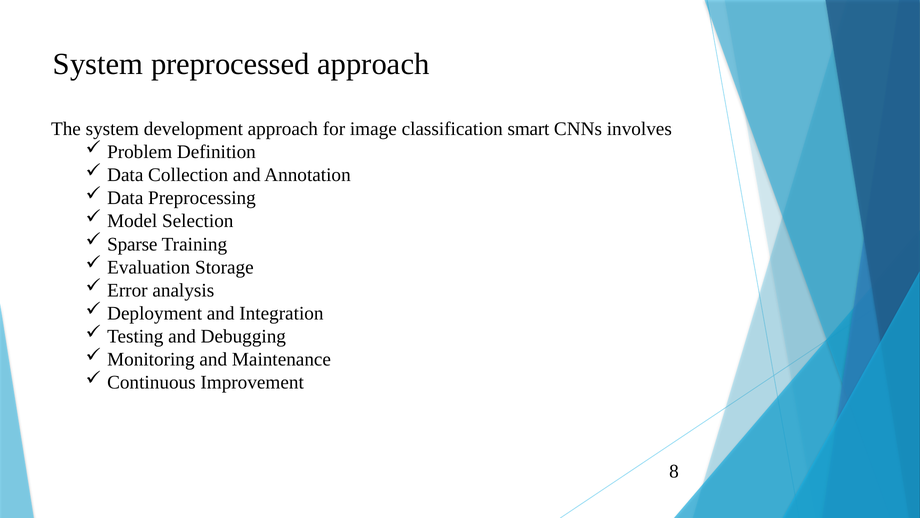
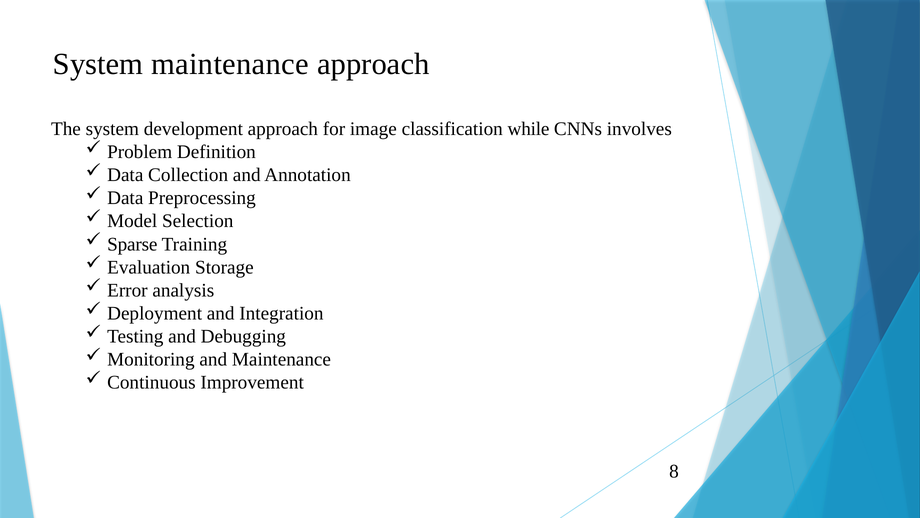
System preprocessed: preprocessed -> maintenance (230, 64)
smart: smart -> while (529, 129)
